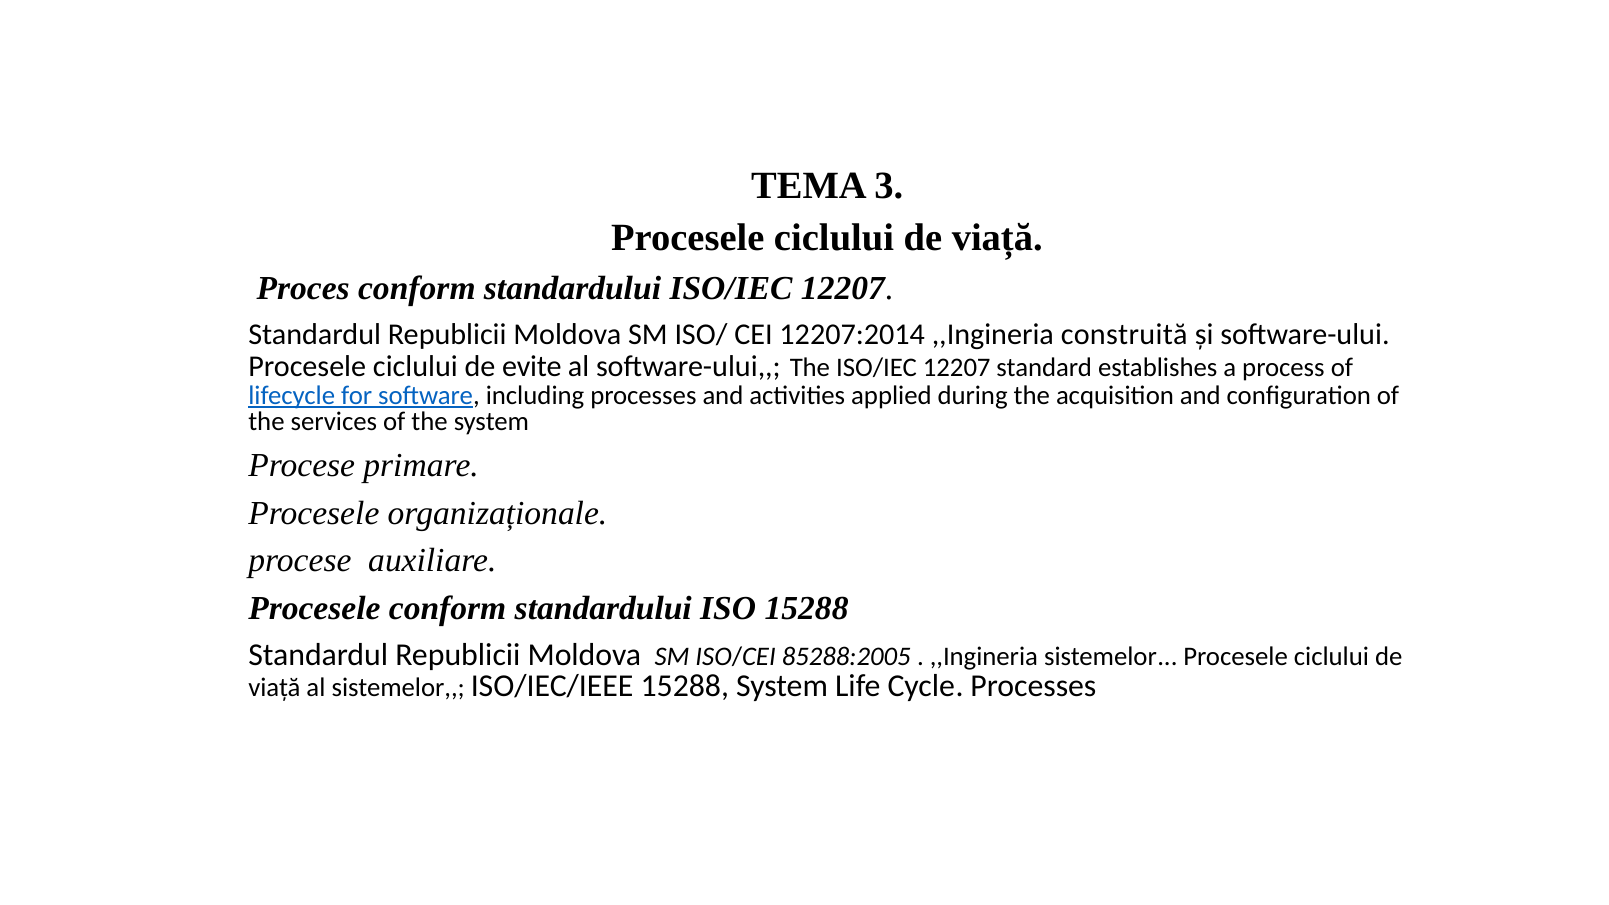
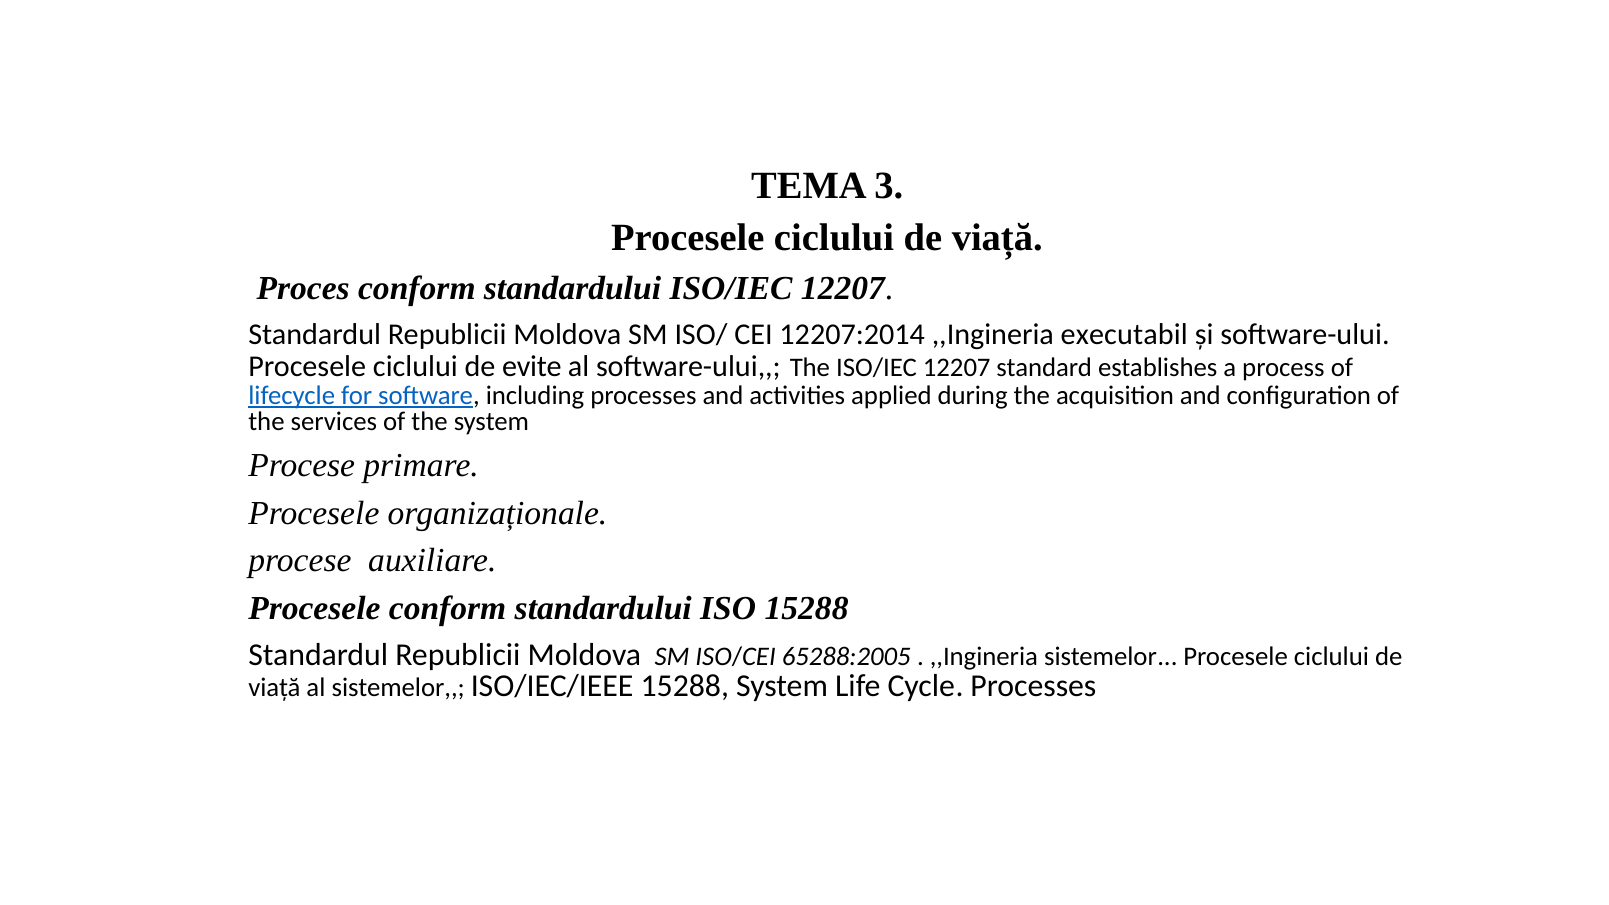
construită: construită -> executabil (1124, 335)
85288:2005: 85288:2005 -> 65288:2005 (846, 657)
